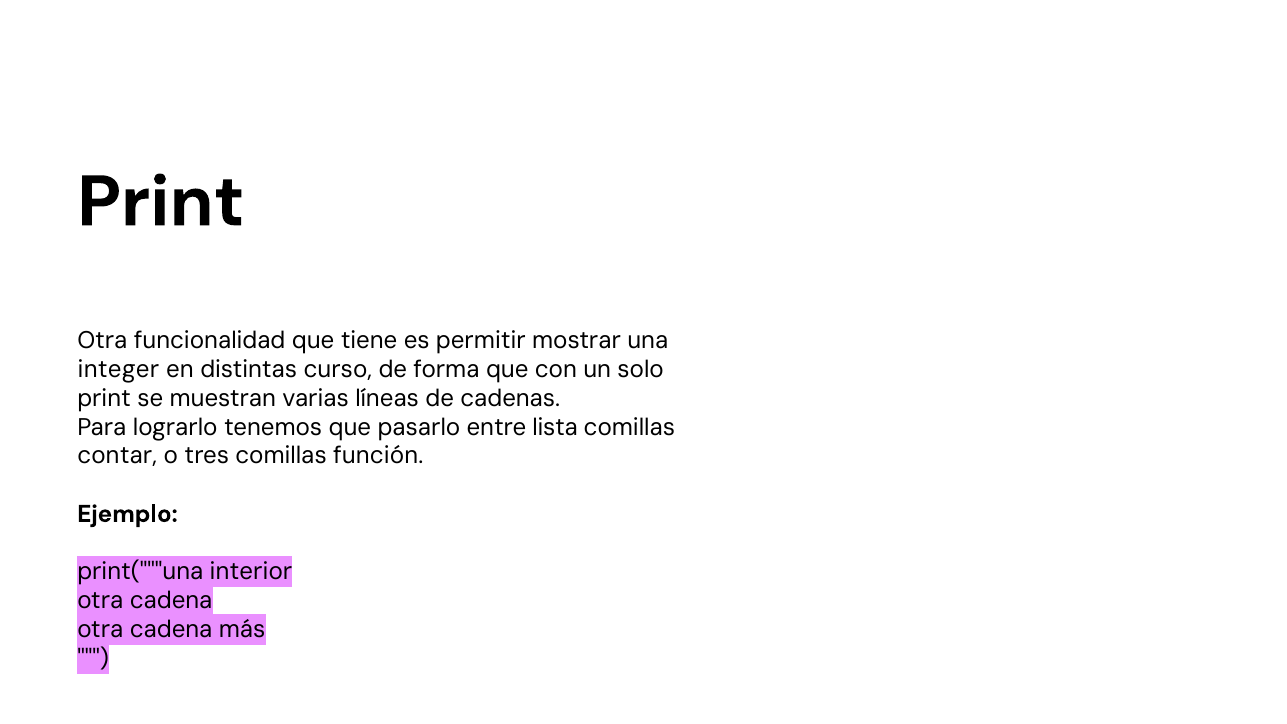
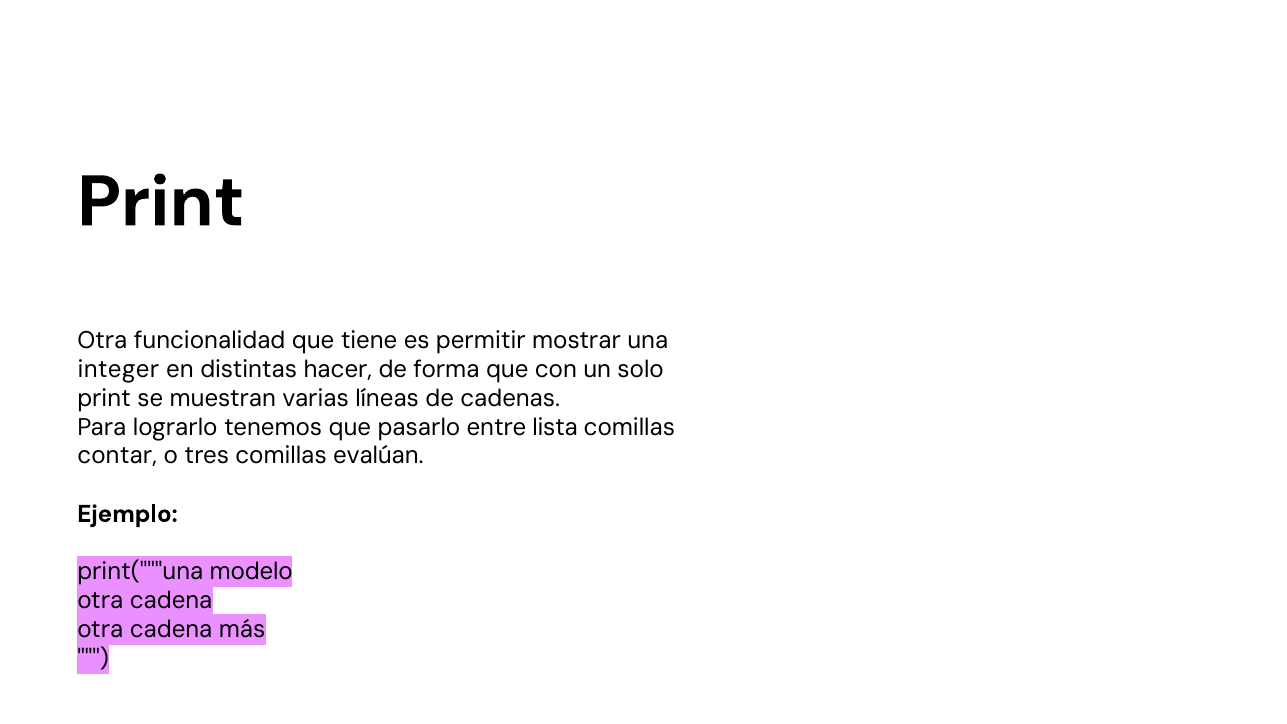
curso: curso -> hacer (338, 369)
función: función -> evalúan (378, 456)
interior: interior -> modelo (251, 572)
